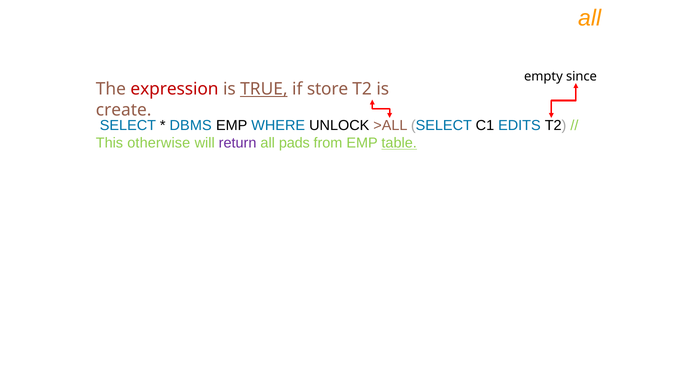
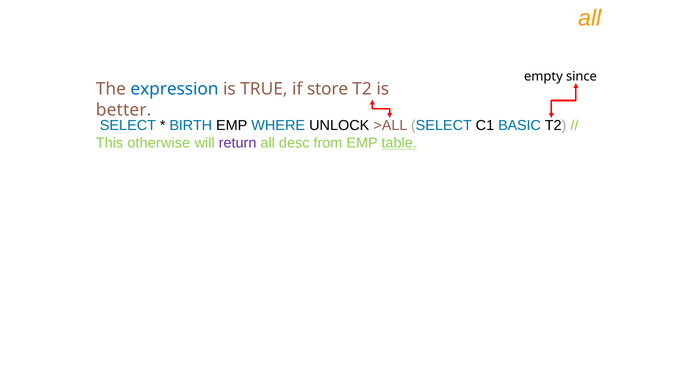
expression colour: red -> blue (174, 89)
TRUE underline: present -> none (264, 89)
create: create -> better (124, 110)
DBMS: DBMS -> BIRTH (191, 126)
EDITS: EDITS -> BASIC (520, 126)
pads: pads -> desc (294, 143)
